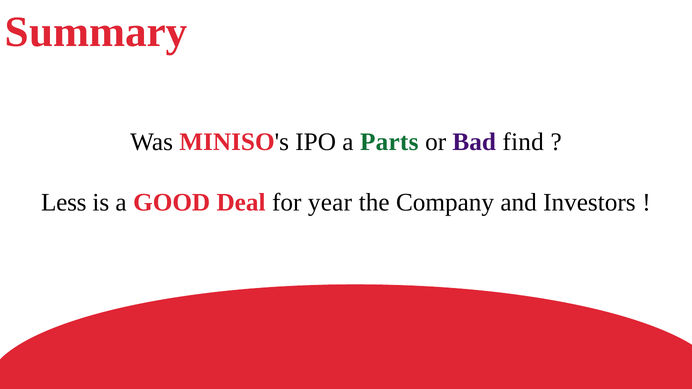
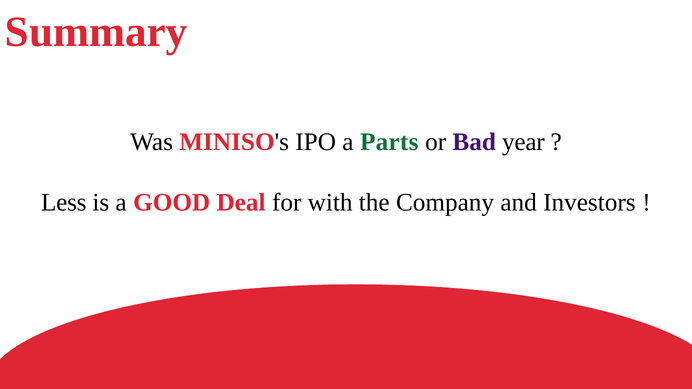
find: find -> year (523, 142)
year: year -> with (330, 203)
